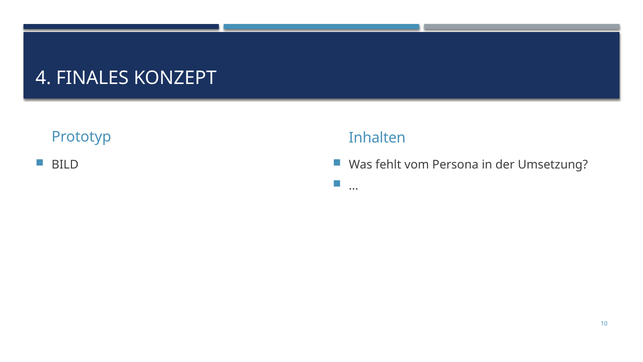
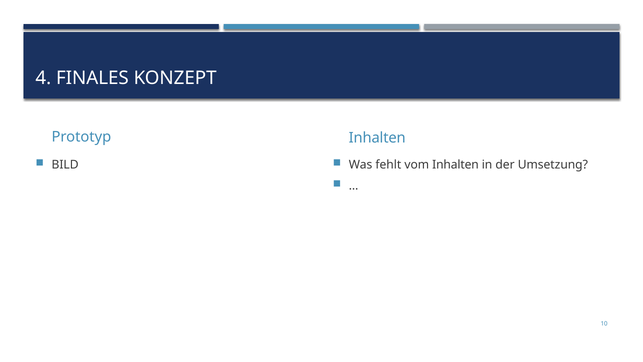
vom Persona: Persona -> Inhalten (455, 165)
